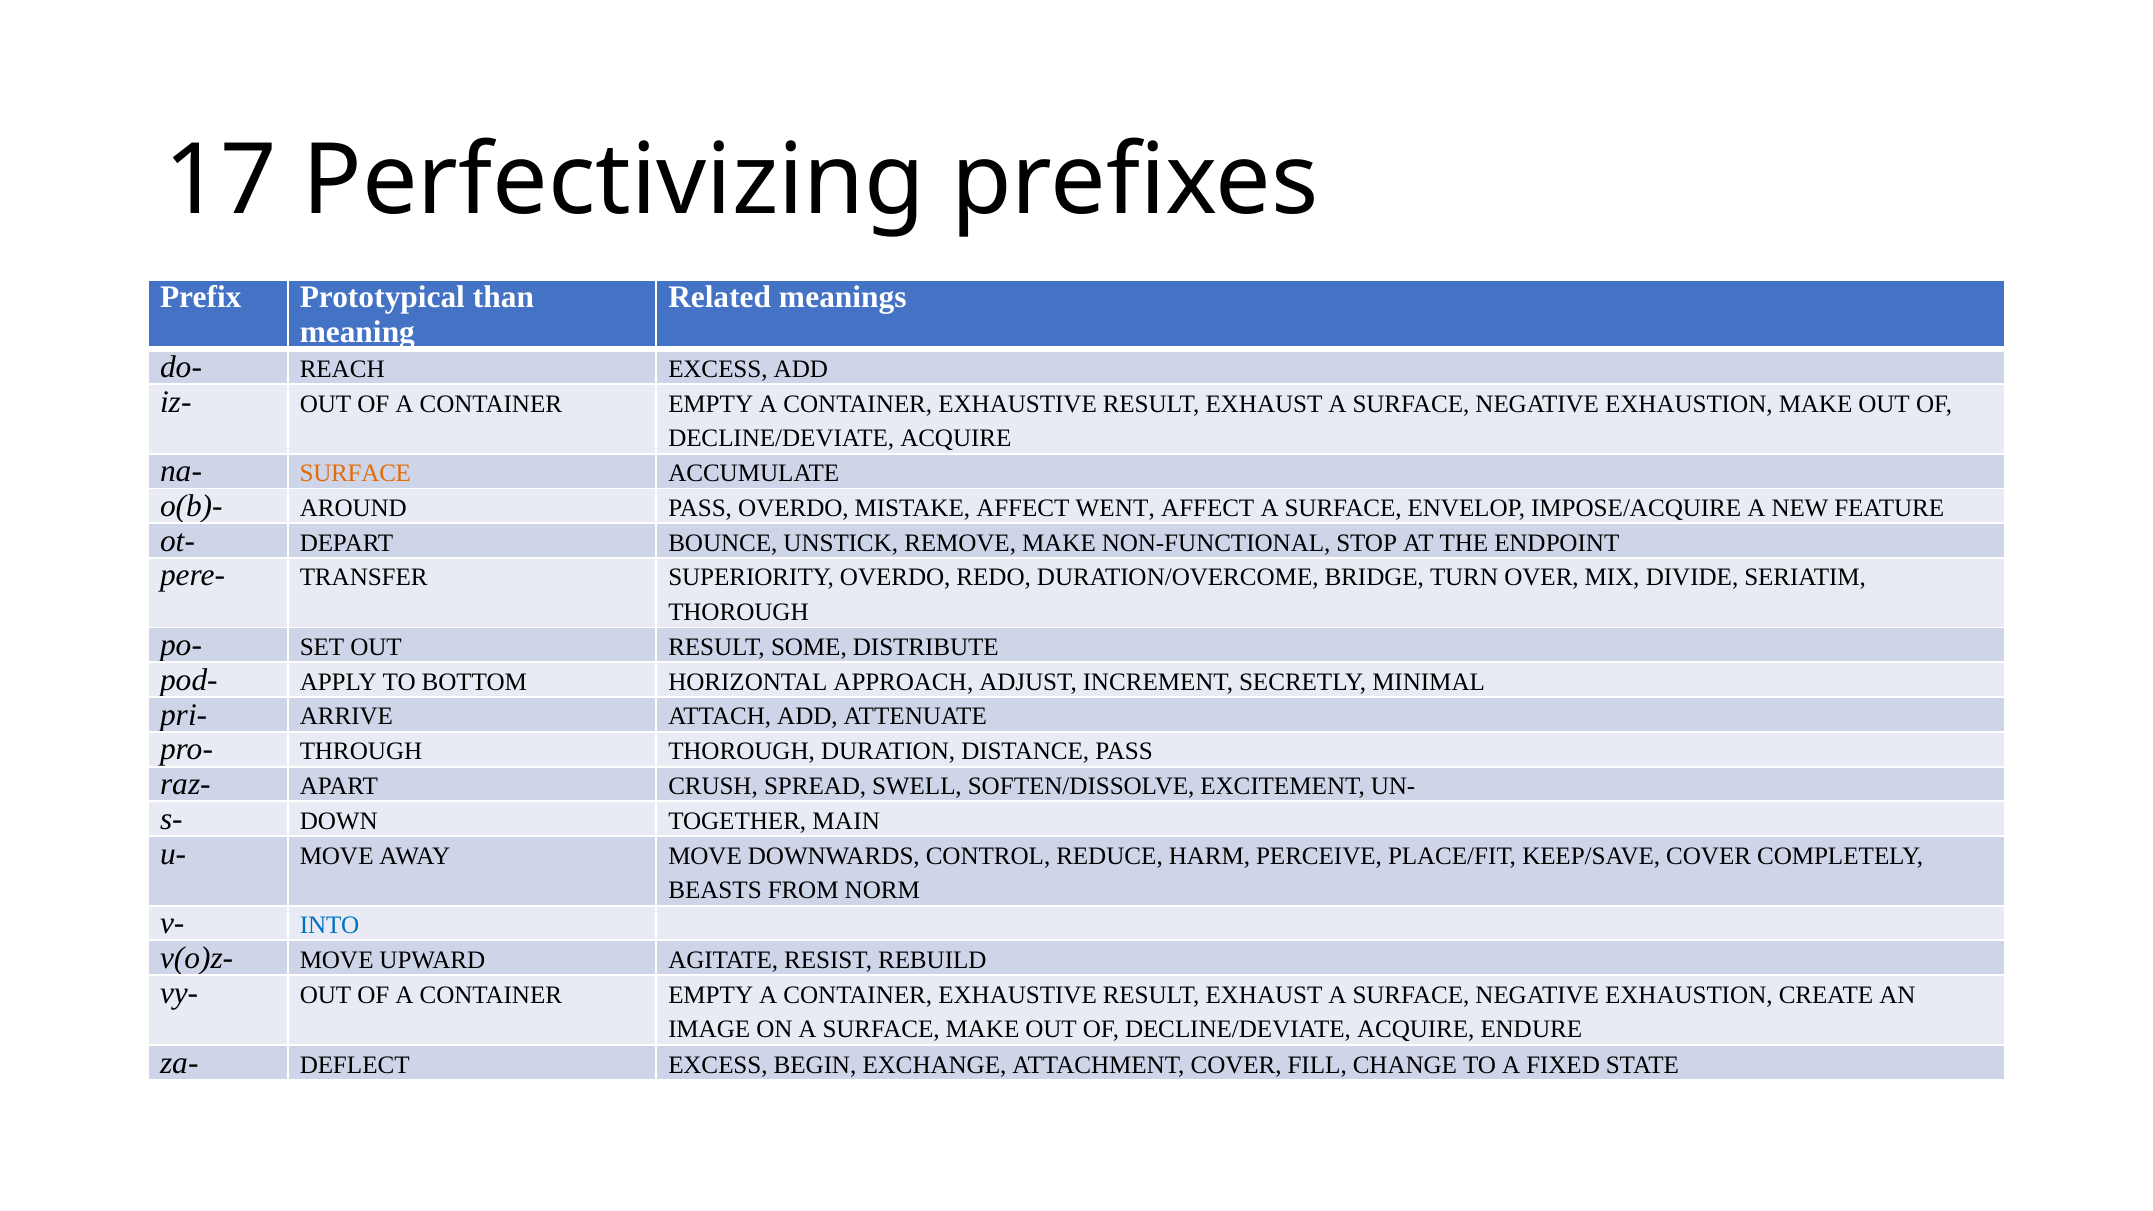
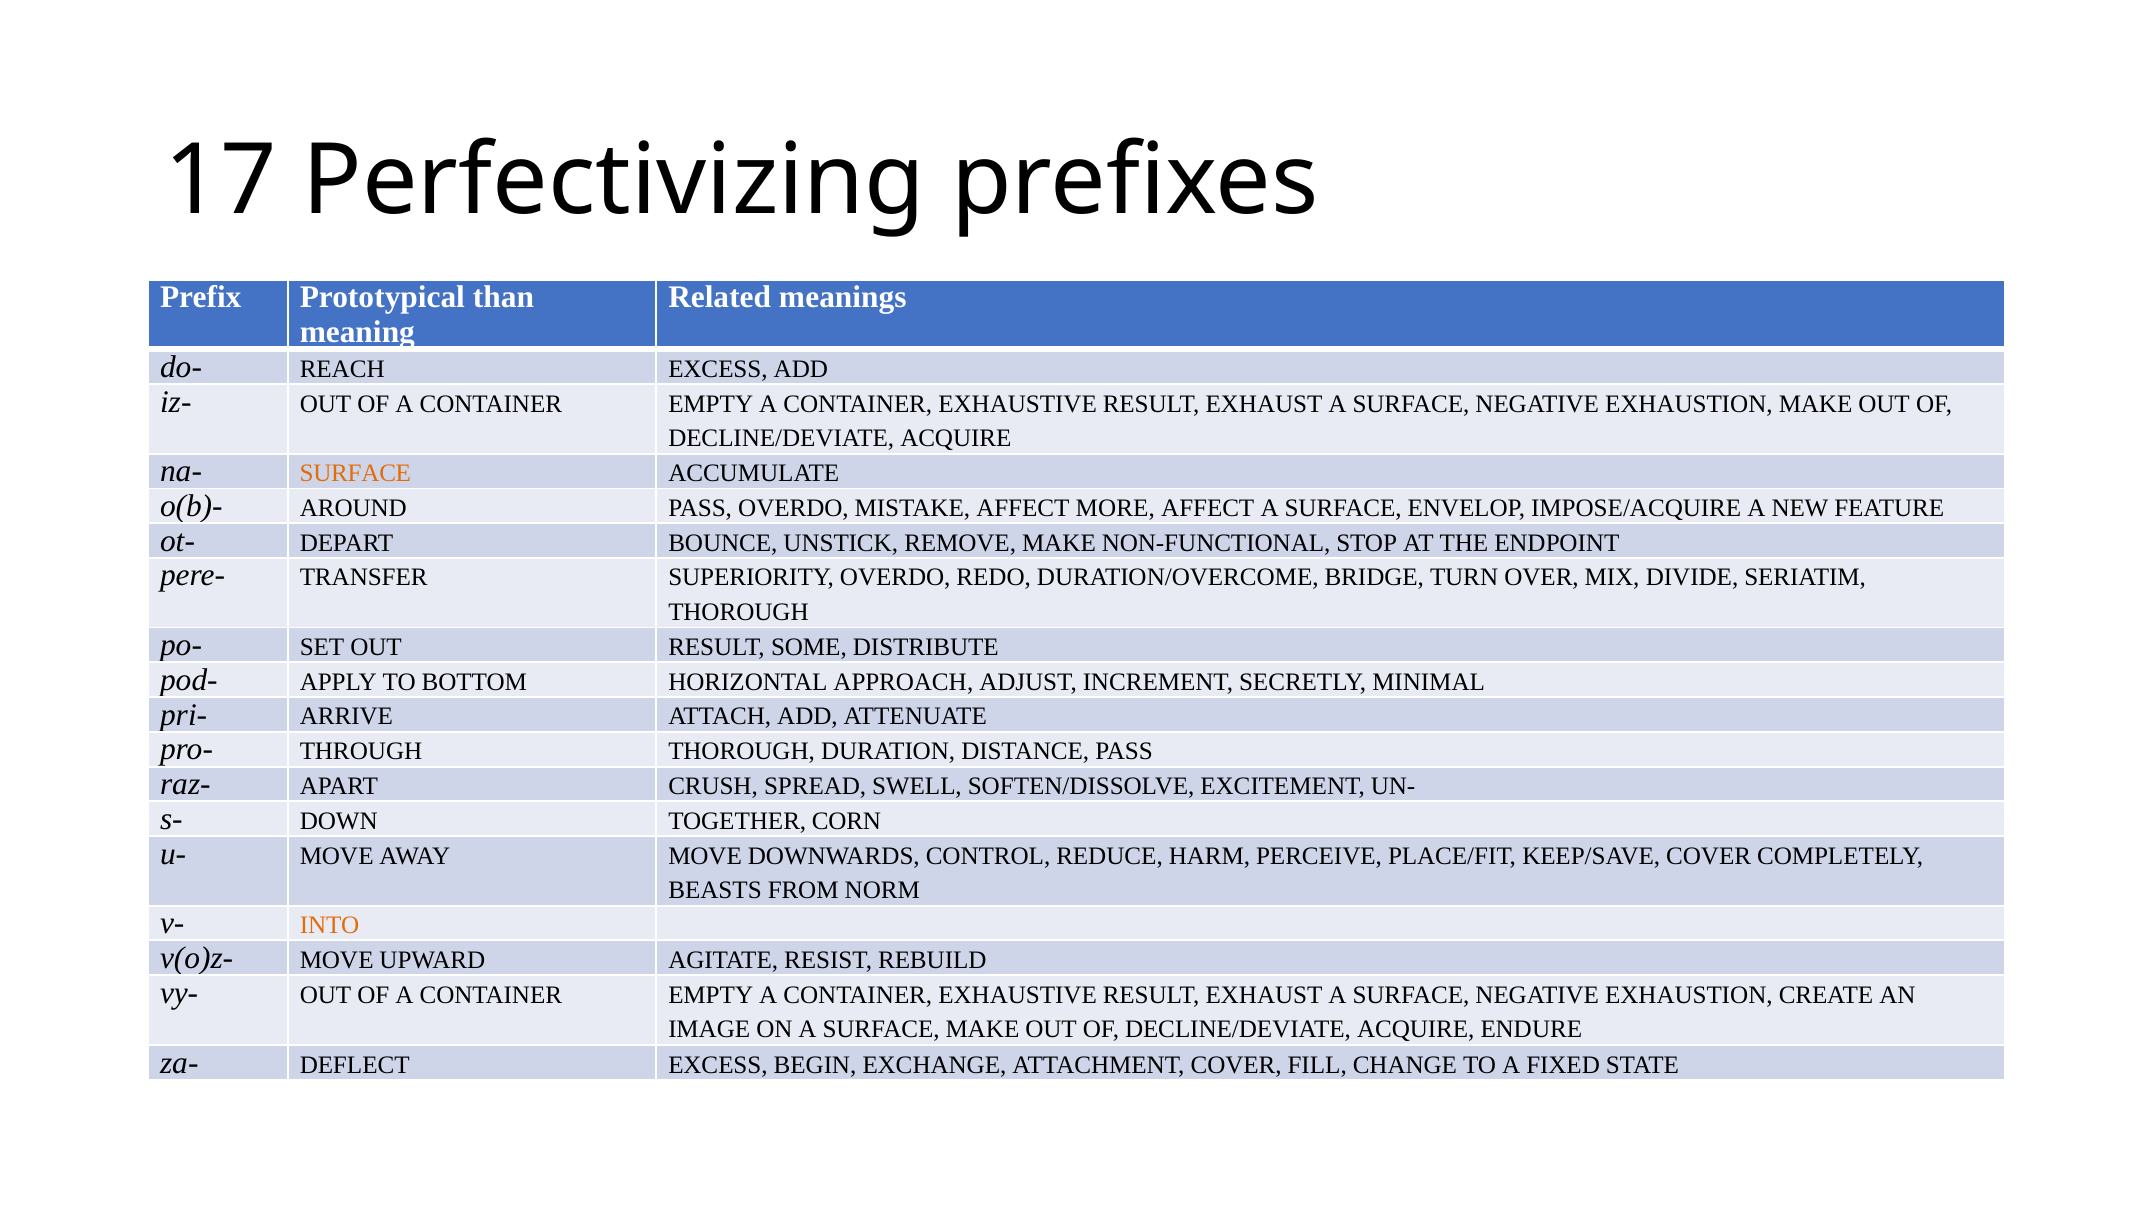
WENT: WENT -> MORE (1115, 508)
MAIN: MAIN -> CORN (846, 821)
INTO colour: blue -> orange (330, 925)
